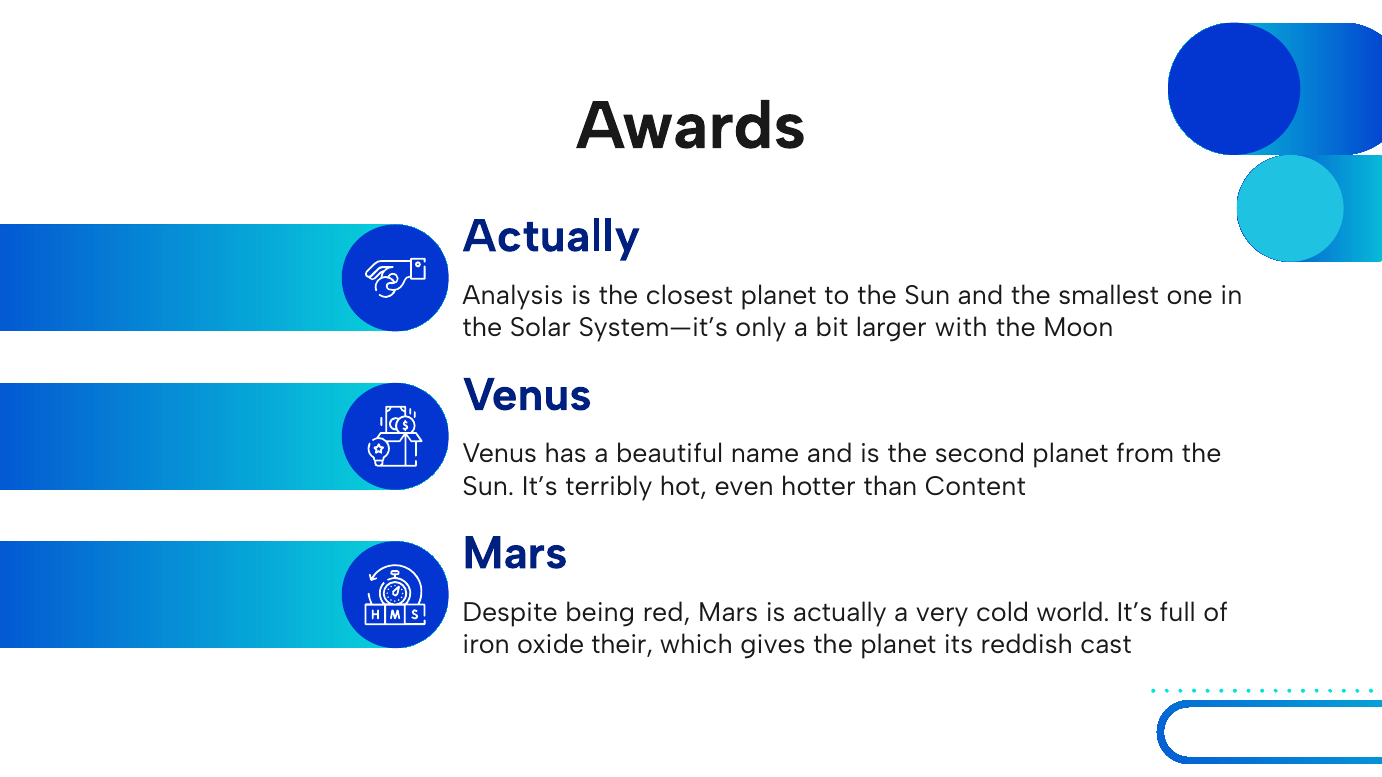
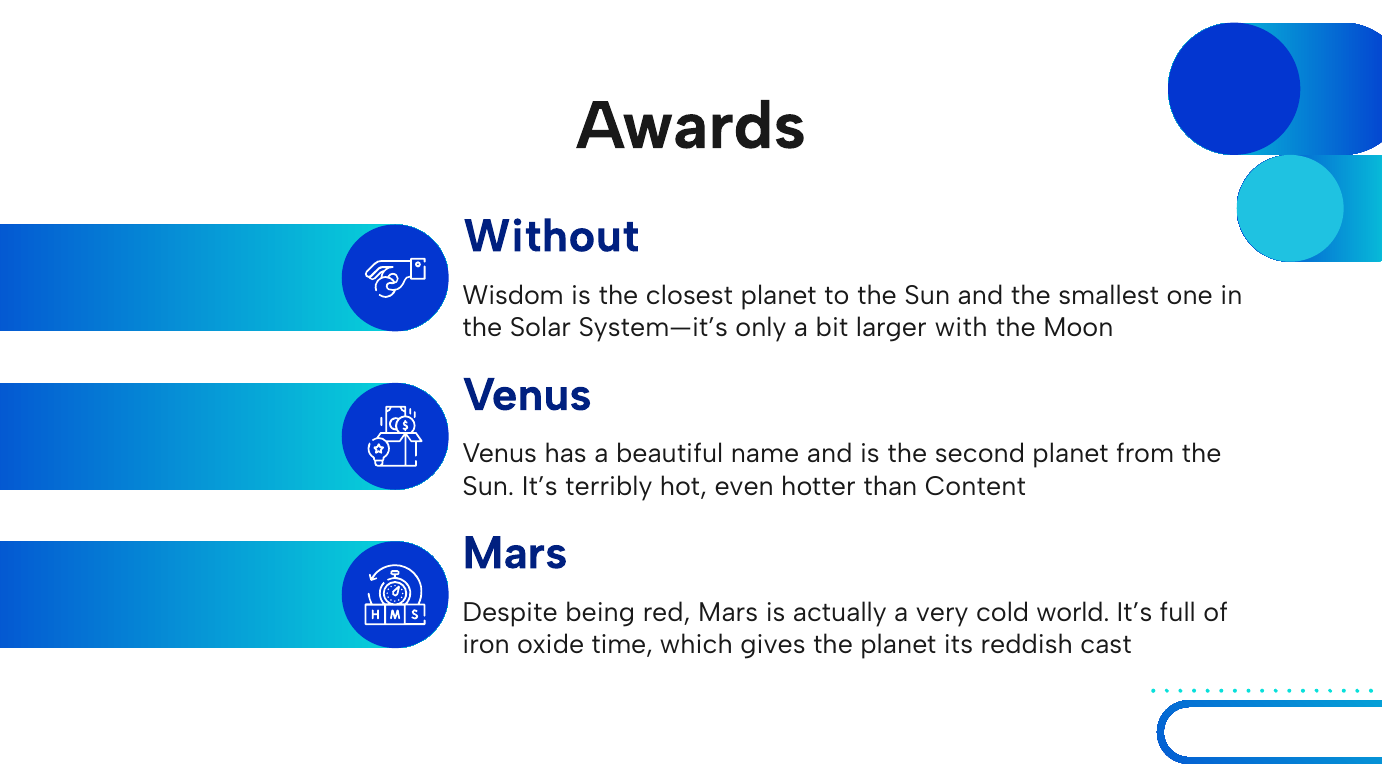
Actually: Actually -> Without (551, 236)
Analysis: Analysis -> Wisdom (513, 295)
their: their -> time (622, 645)
